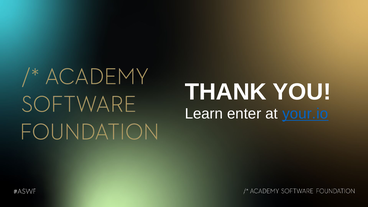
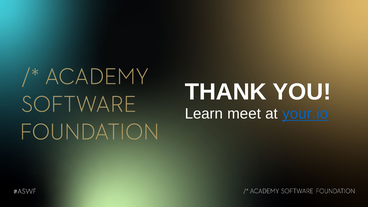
enter: enter -> meet (244, 114)
